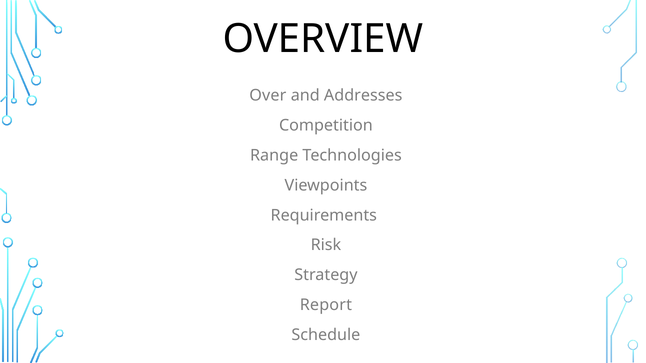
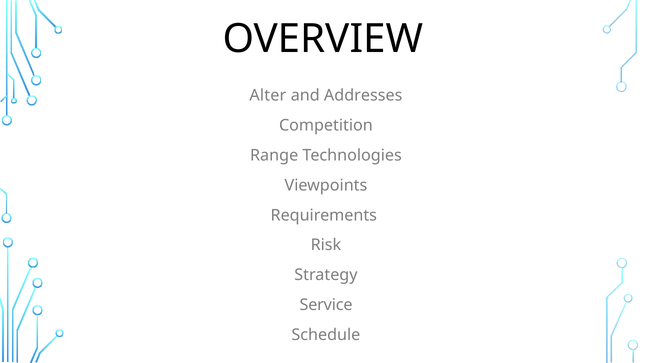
Over: Over -> Alter (268, 95)
Report: Report -> Service (326, 305)
